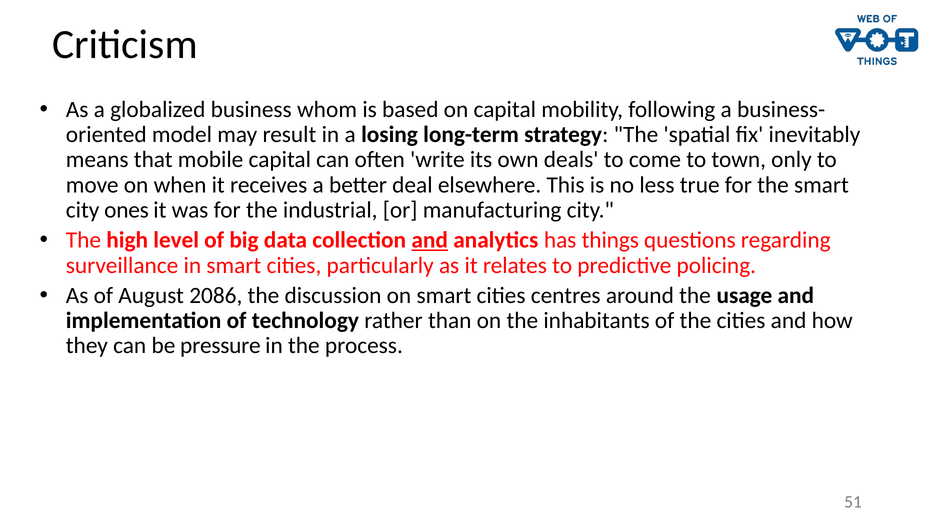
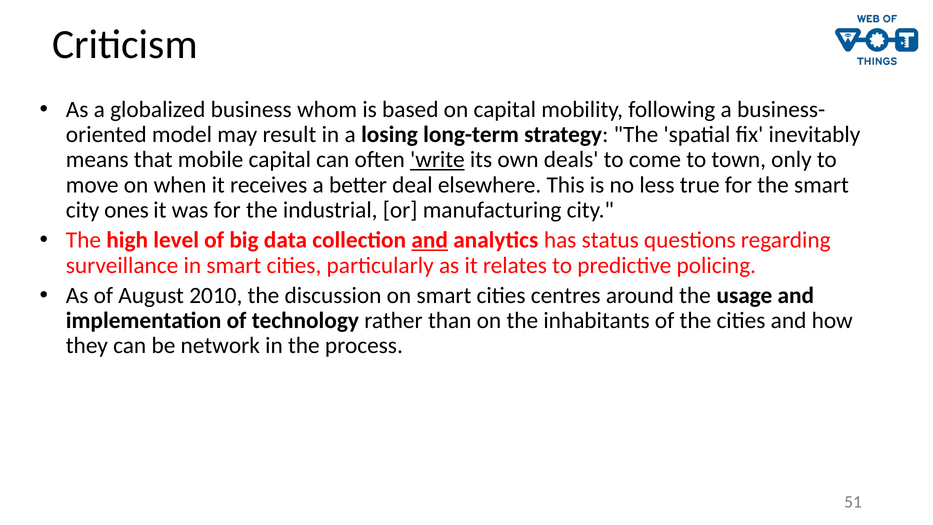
write underline: none -> present (437, 160)
things: things -> status (610, 240)
2086: 2086 -> 2010 (216, 295)
pressure: pressure -> network (220, 346)
